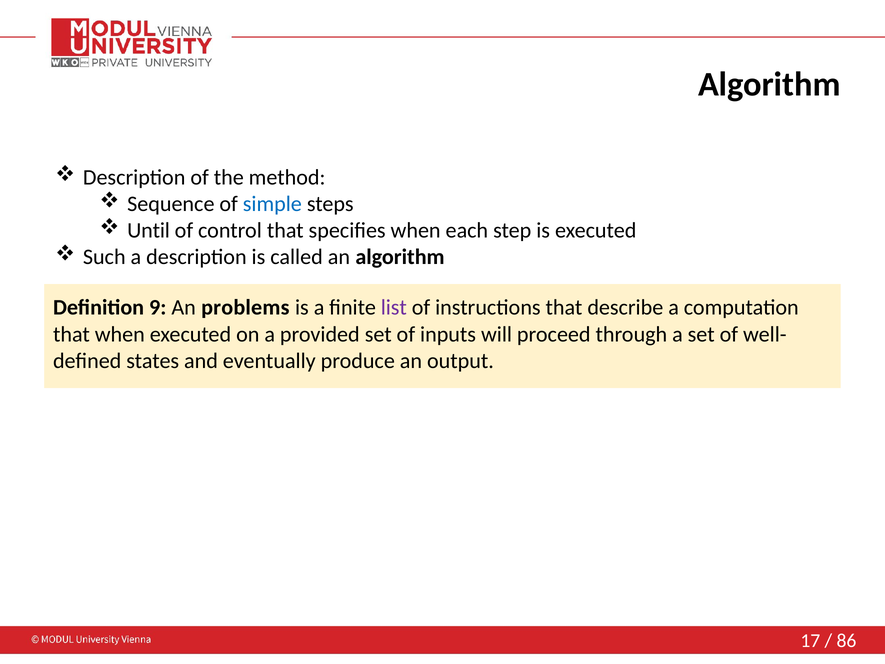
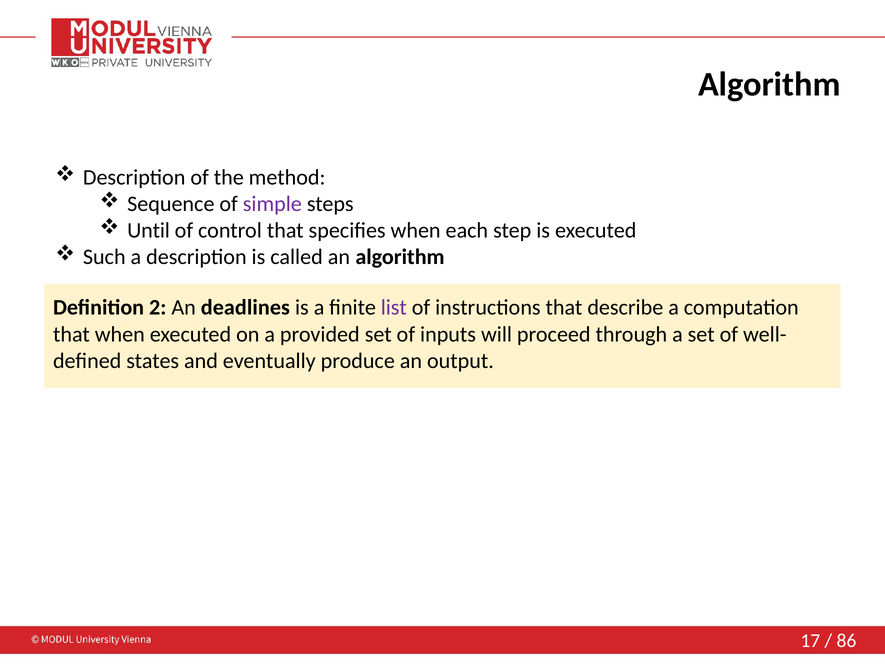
simple colour: blue -> purple (272, 204)
9: 9 -> 2 (158, 308)
problems: problems -> deadlines (245, 308)
